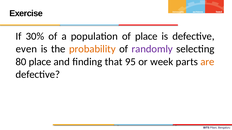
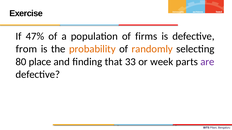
30%: 30% -> 47% (35, 36)
of place: place -> firms (146, 36)
even: even -> from (26, 49)
randomly colour: purple -> orange (152, 49)
95: 95 -> 33 (130, 62)
are colour: orange -> purple (207, 62)
